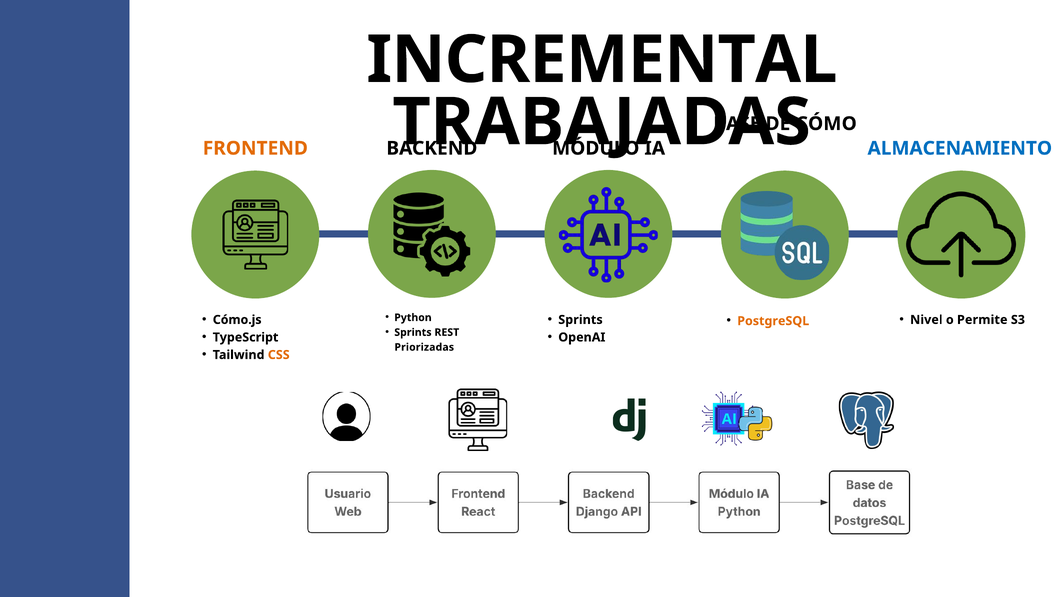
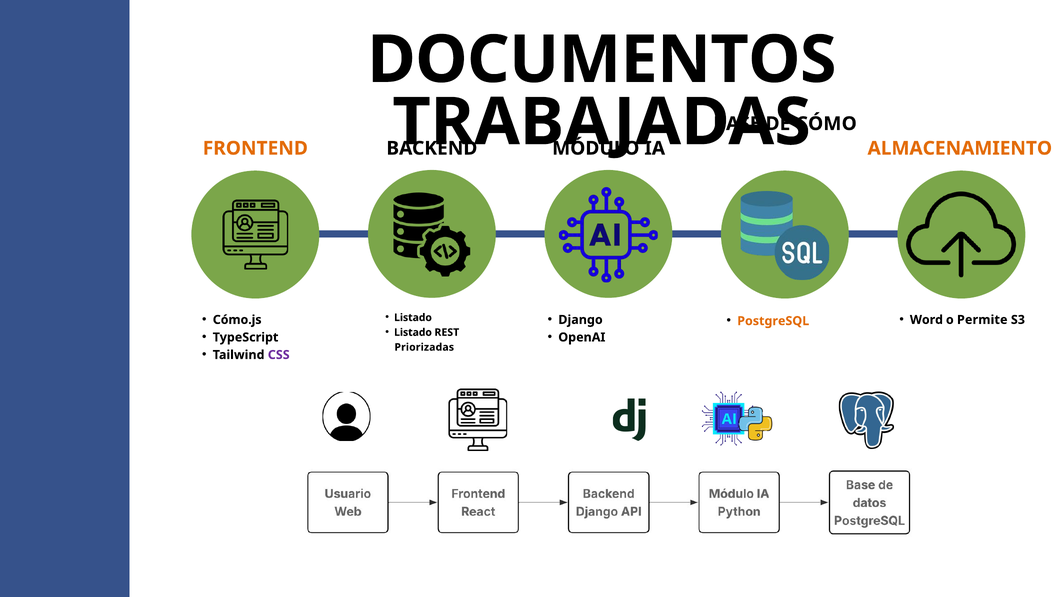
INCREMENTAL: INCREMENTAL -> DOCUMENTOS (602, 60)
ALMACENAMIENTO colour: blue -> orange (960, 148)
Python: Python -> Listado (413, 317)
Sprints: Sprints -> Django (581, 320)
Nivel: Nivel -> Word (926, 320)
Sprints: Sprints -> Listado (413, 332)
CSS colour: orange -> purple (279, 355)
